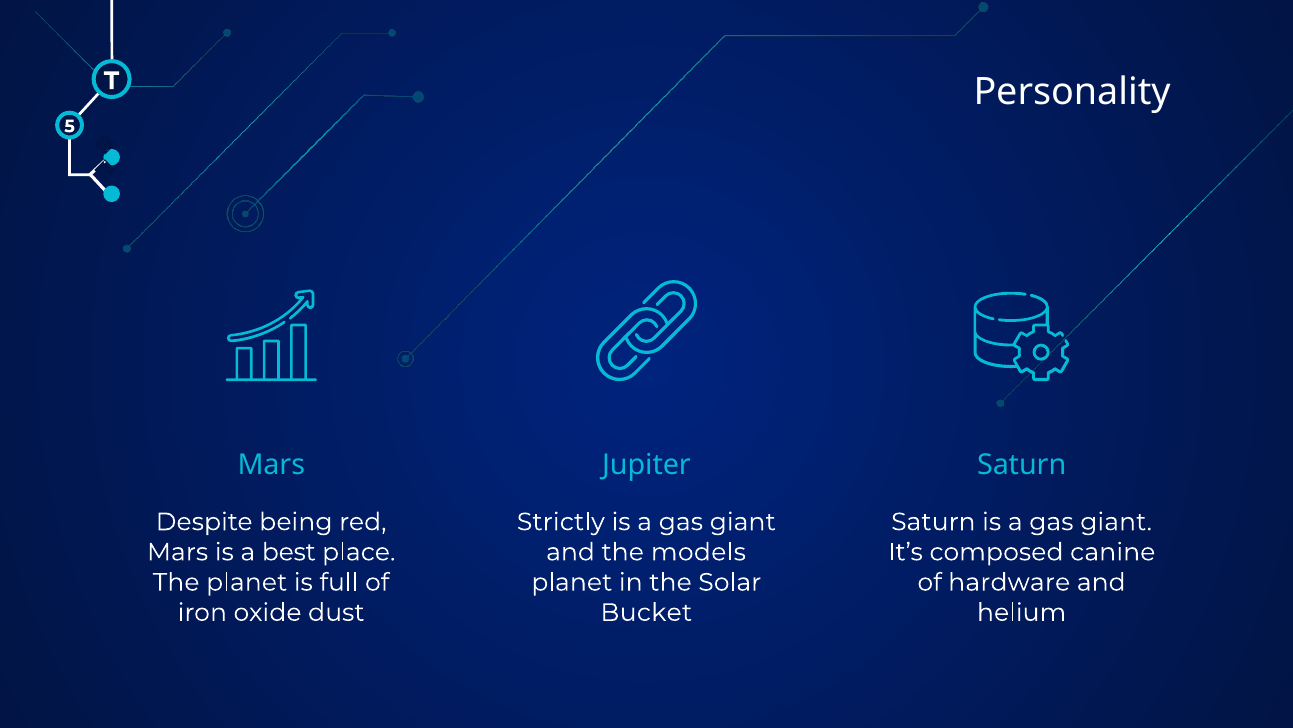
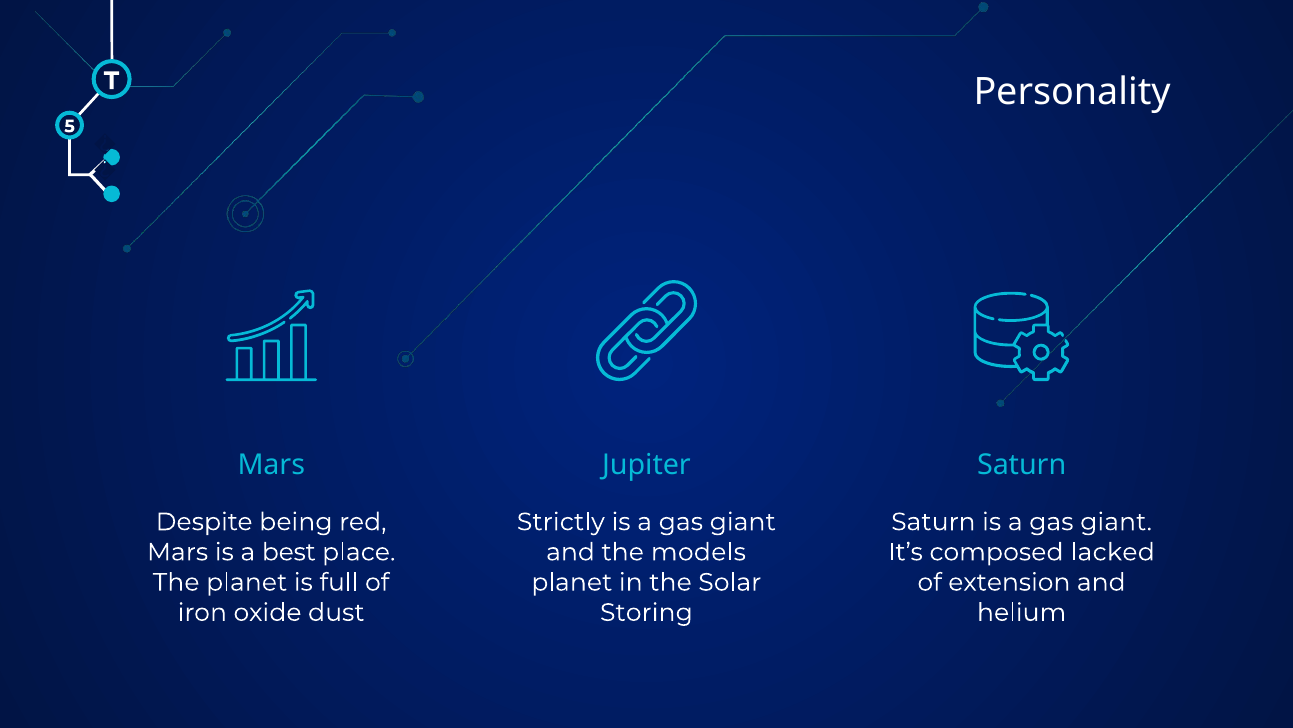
canine: canine -> lacked (1113, 552)
hardware: hardware -> extension (1009, 582)
Bucket: Bucket -> Storing (646, 612)
